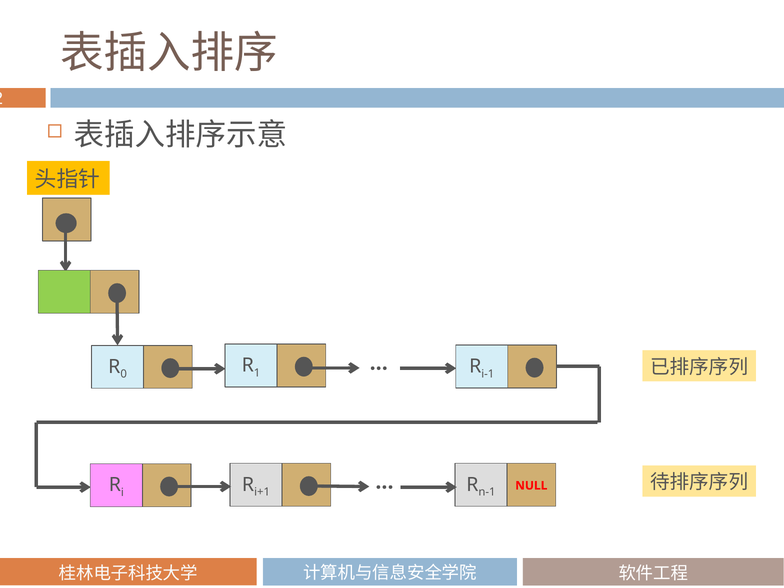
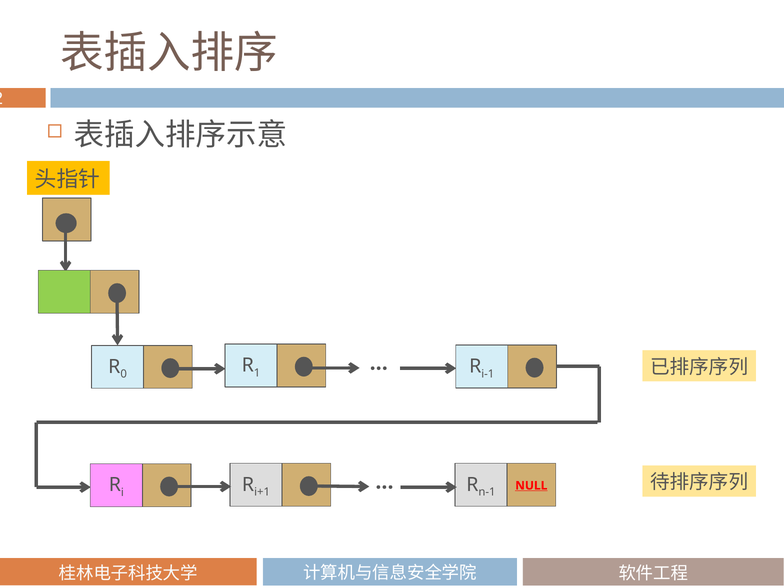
NULL underline: none -> present (531, 486)
